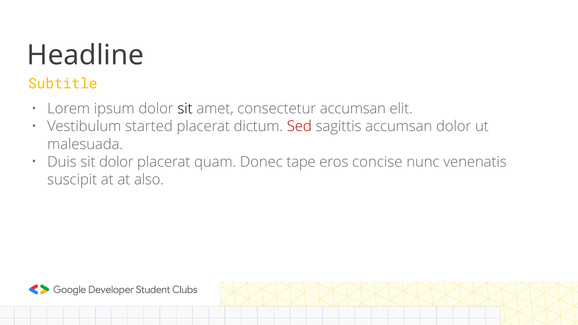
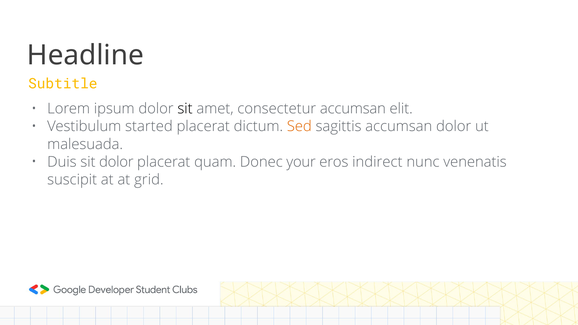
Sed colour: red -> orange (299, 126)
tape: tape -> your (301, 162)
concise: concise -> indirect (377, 162)
also: also -> grid (149, 180)
